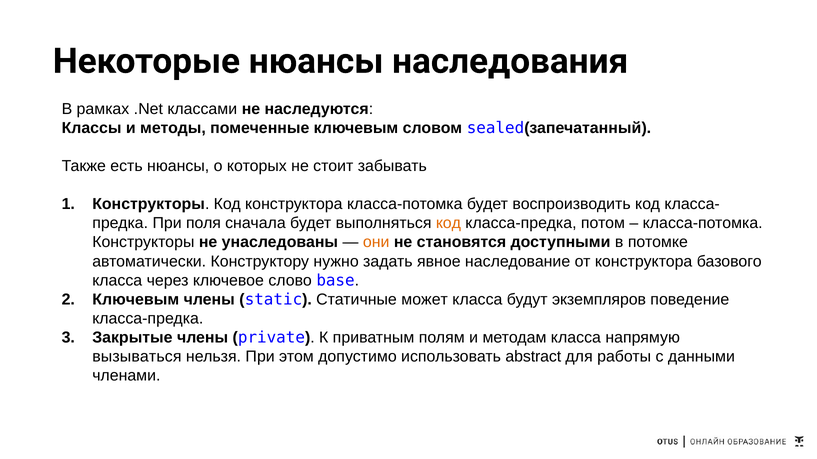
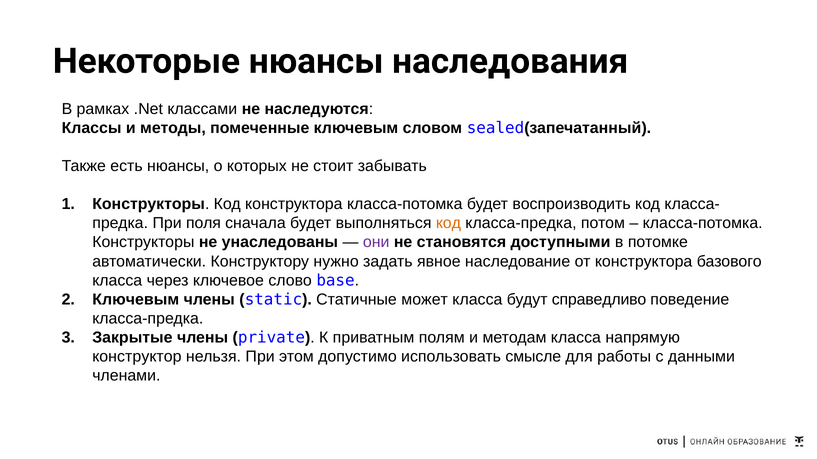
они colour: orange -> purple (376, 243)
экземпляров: экземпляров -> справедливо (599, 300)
вызываться: вызываться -> конструктор (137, 357)
abstract: abstract -> смысле (533, 357)
